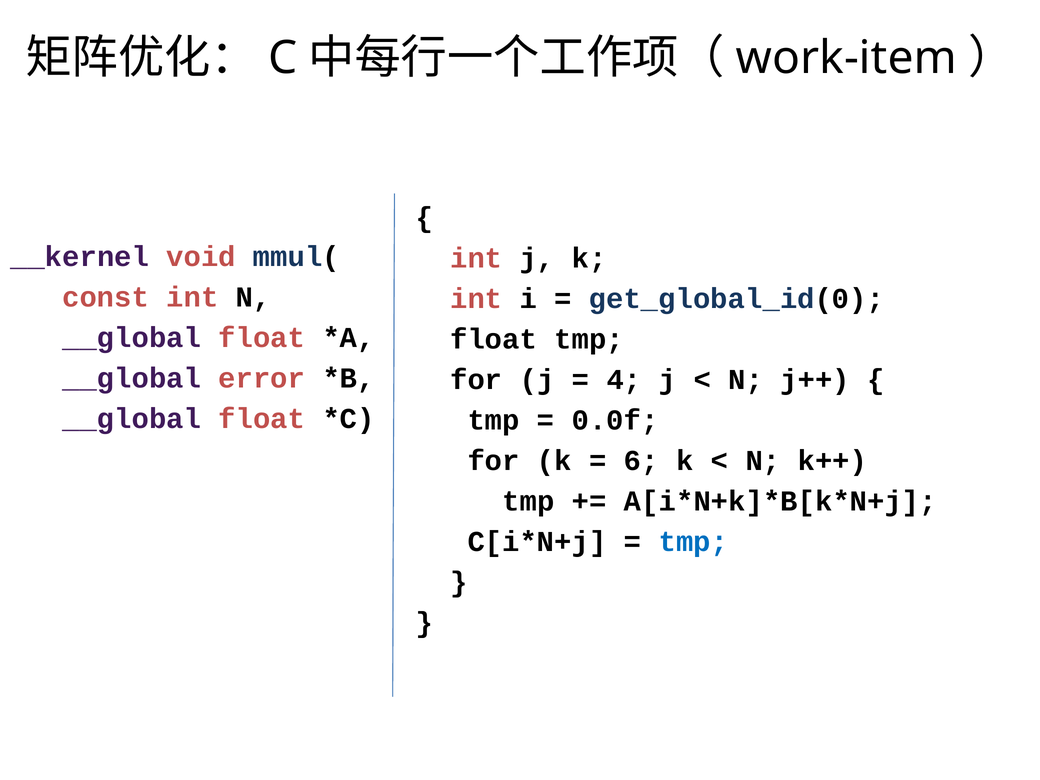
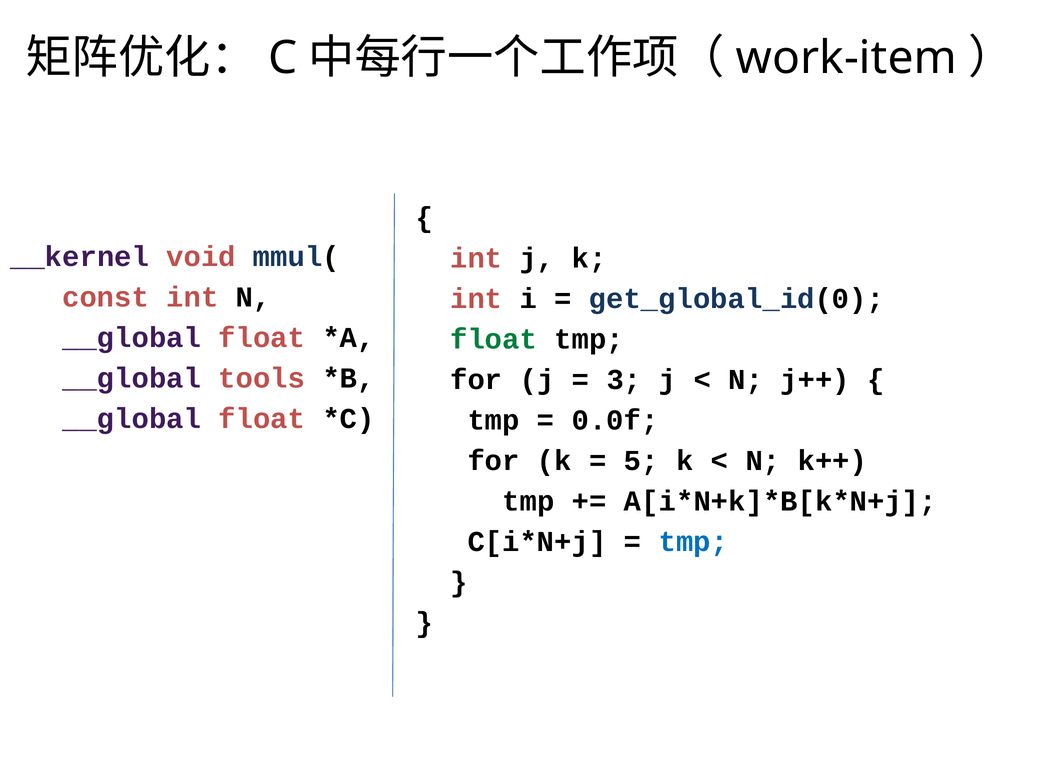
float colour: black -> green (494, 339)
error: error -> tools (262, 378)
4: 4 -> 3 (624, 380)
6: 6 -> 5 (641, 461)
